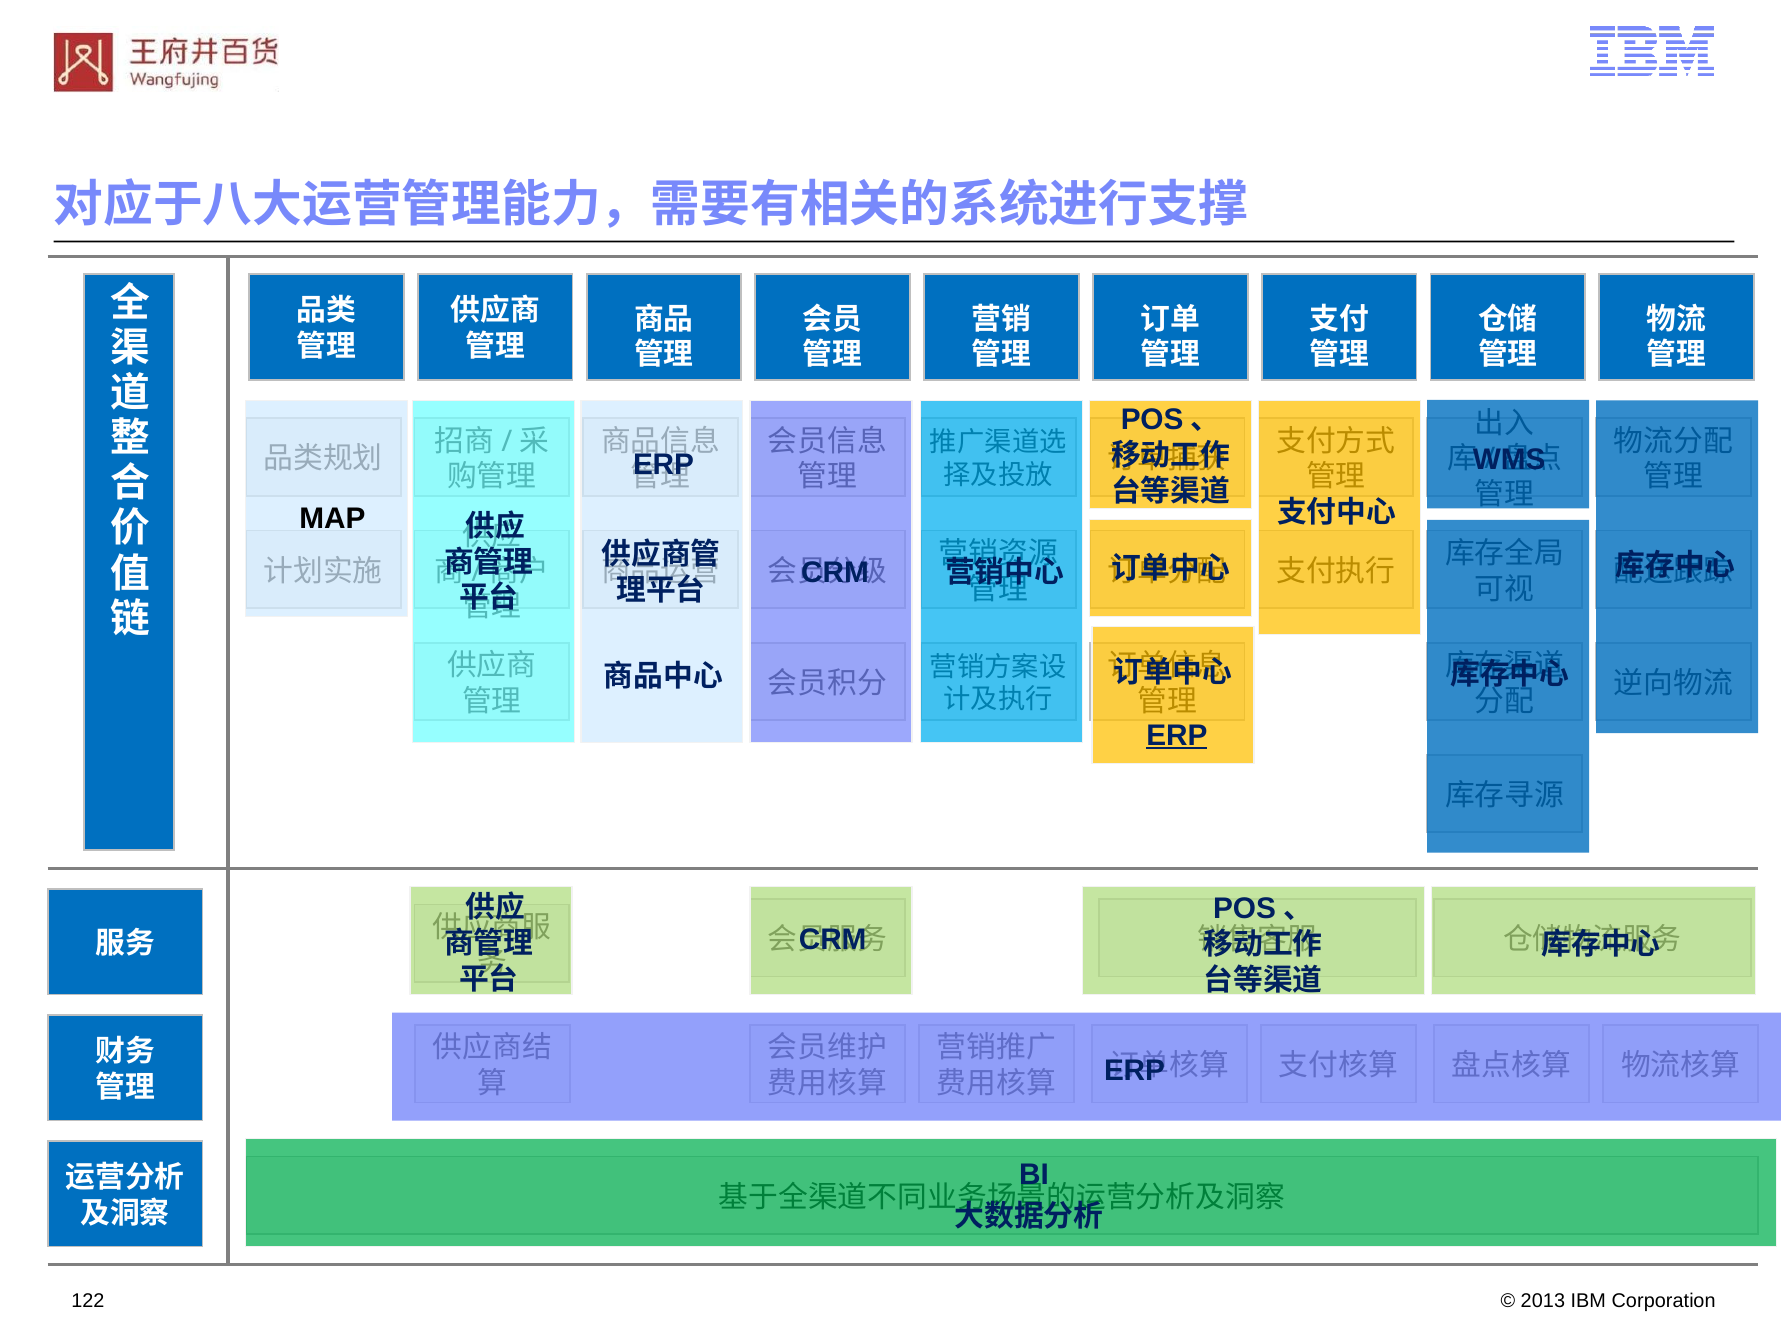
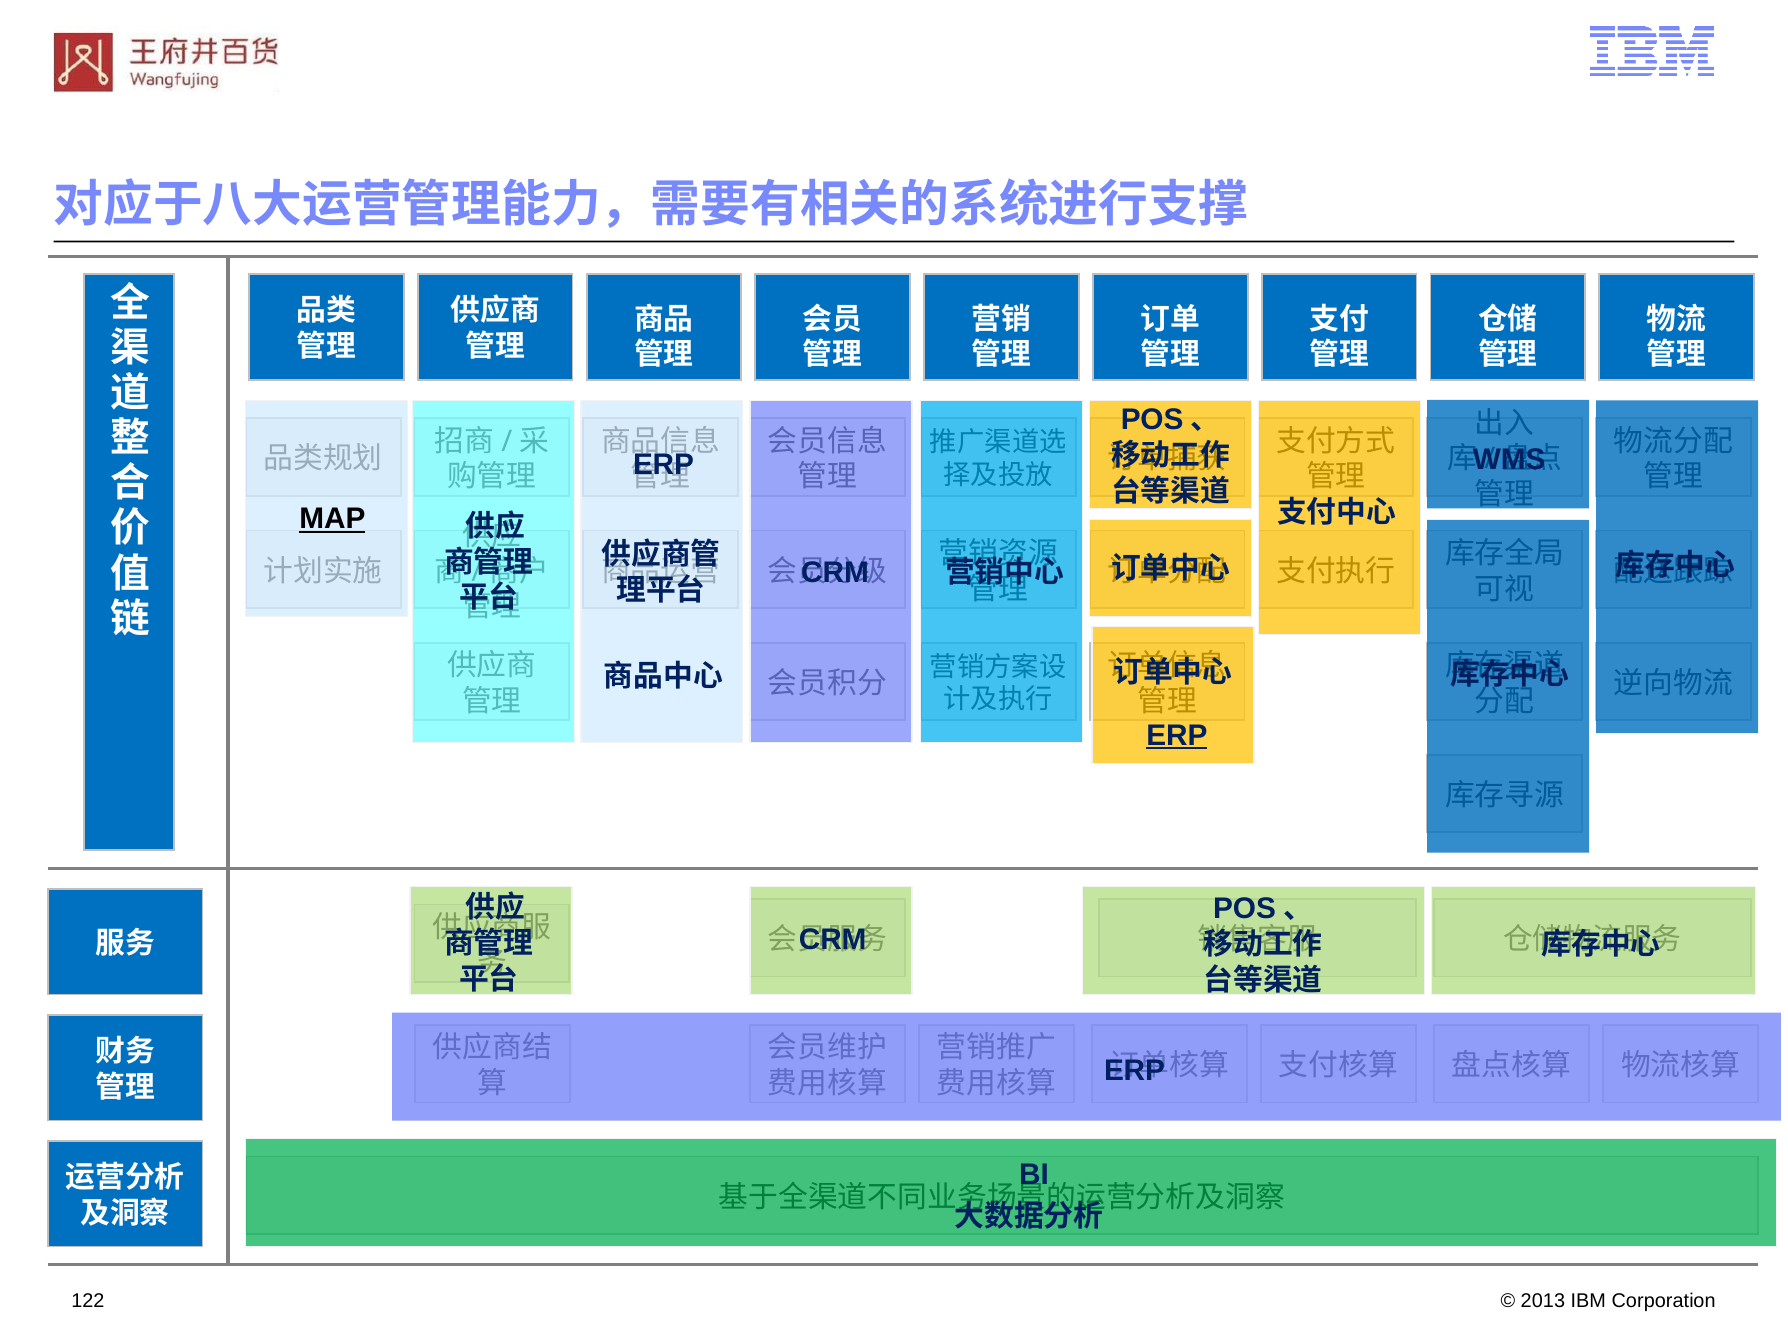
MAP underline: none -> present (332, 519)
